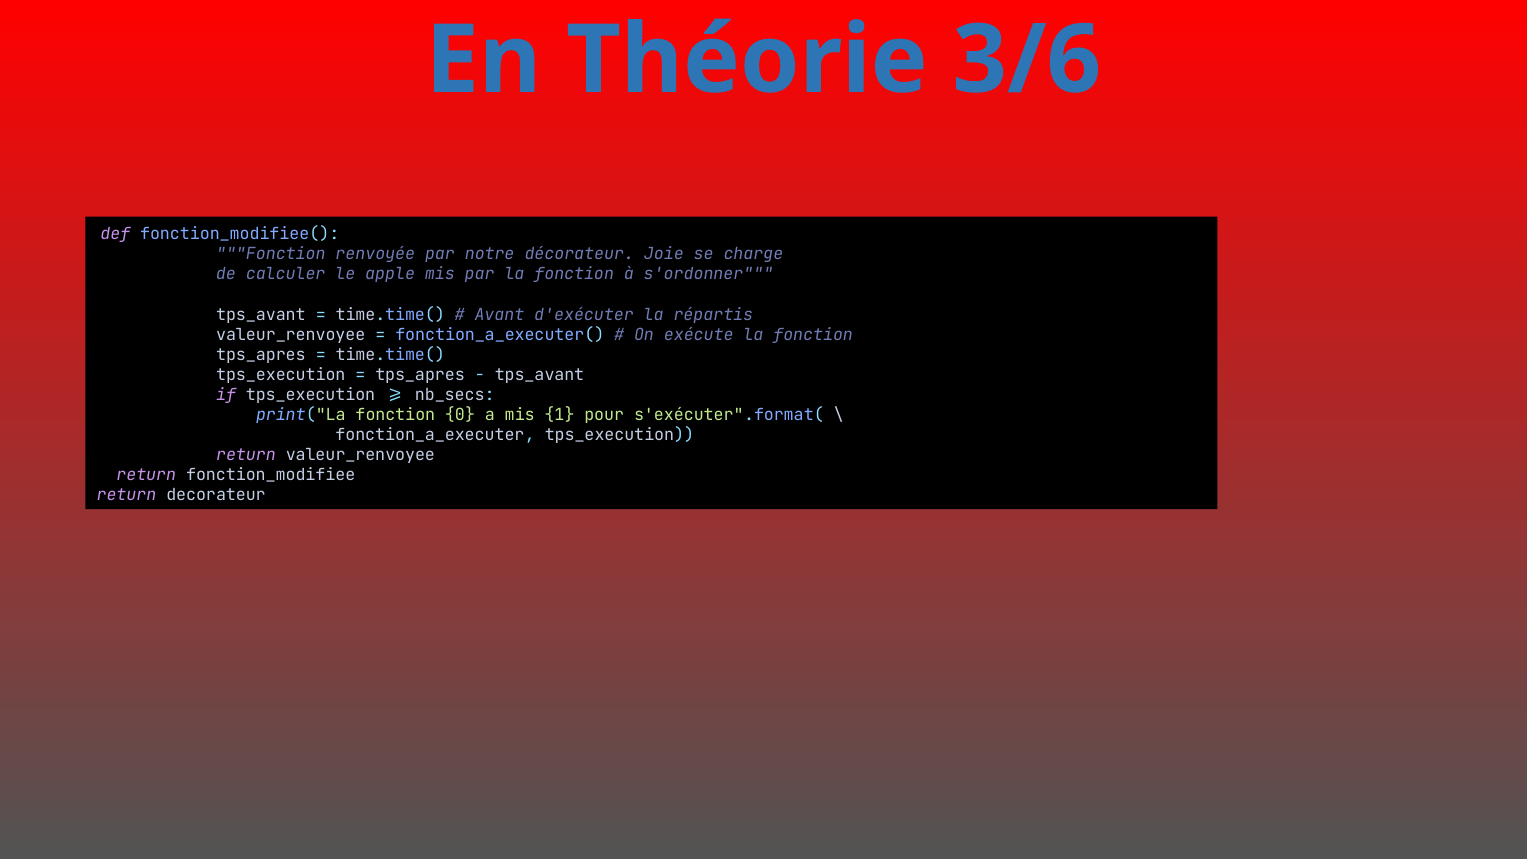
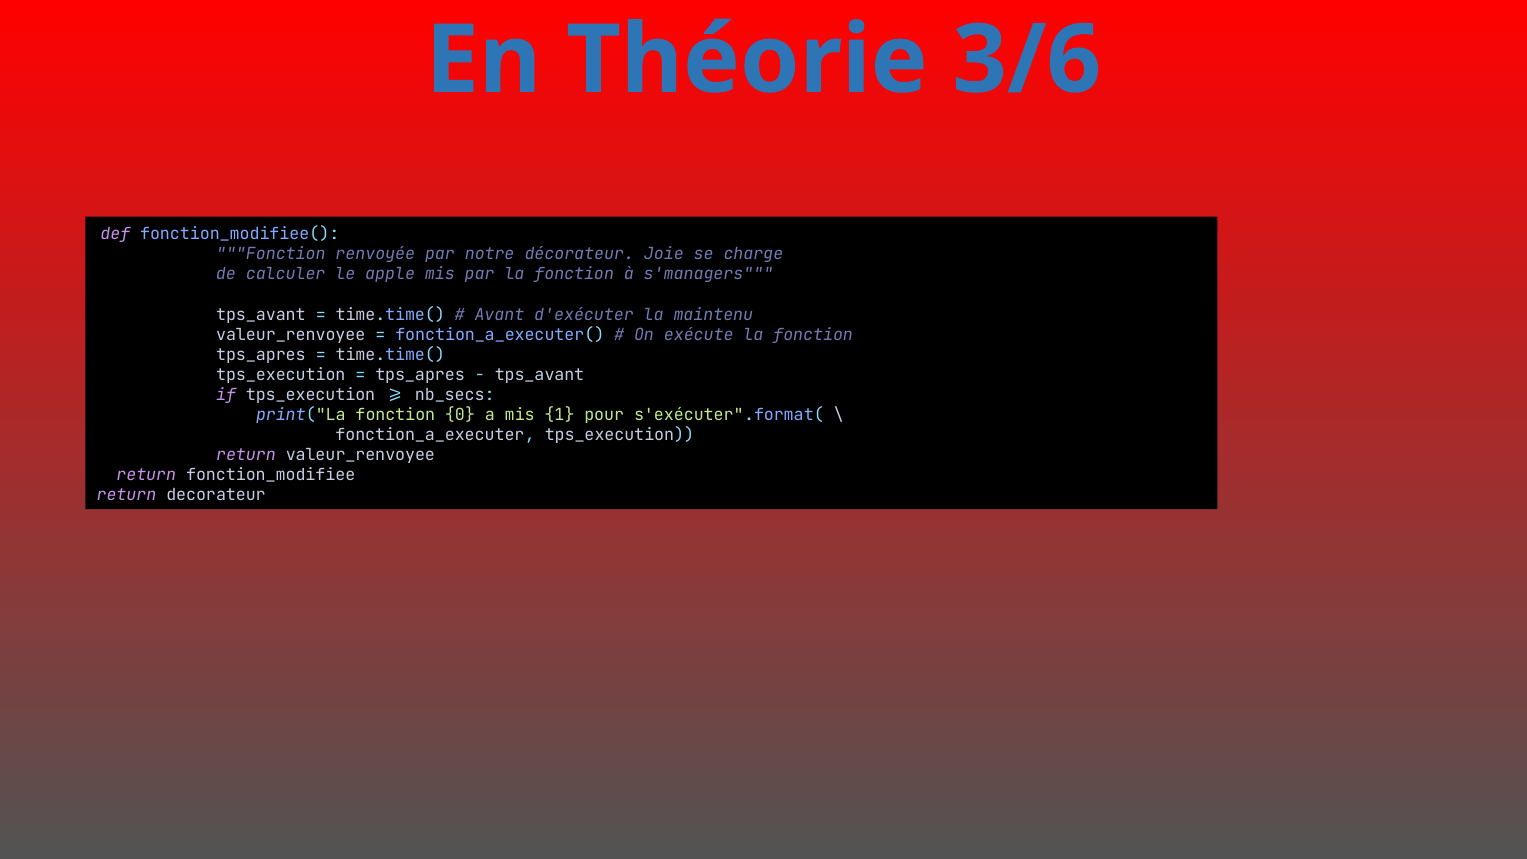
s'ordonner: s'ordonner -> s'managers (709, 274)
répartis: répartis -> maintenu (713, 314)
